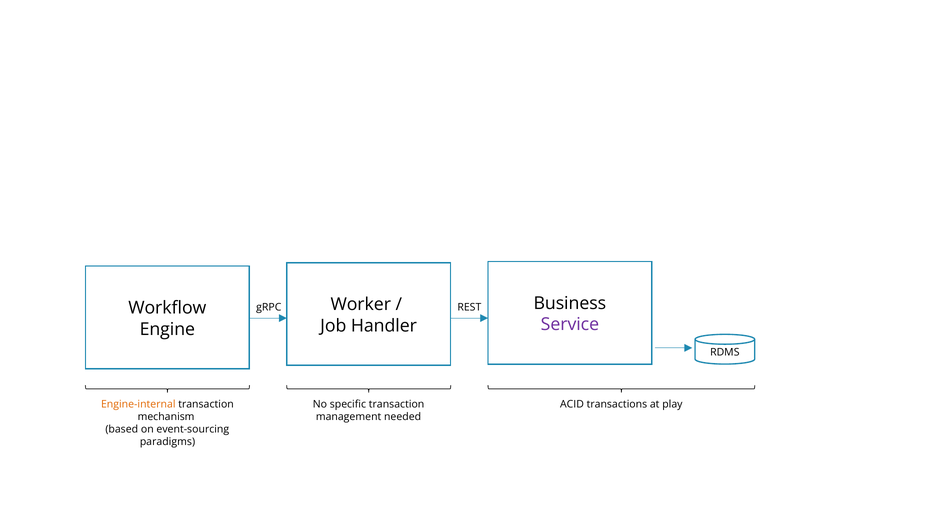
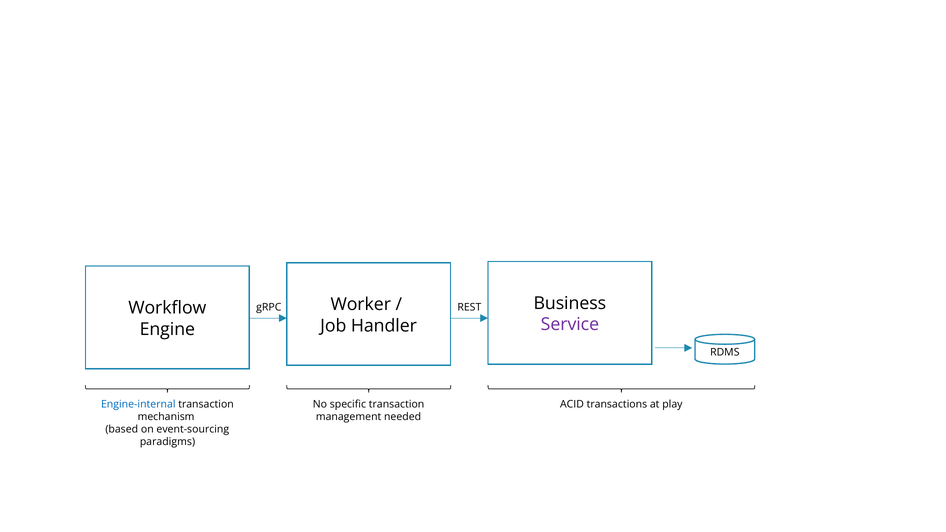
Engine-internal colour: orange -> blue (138, 404)
